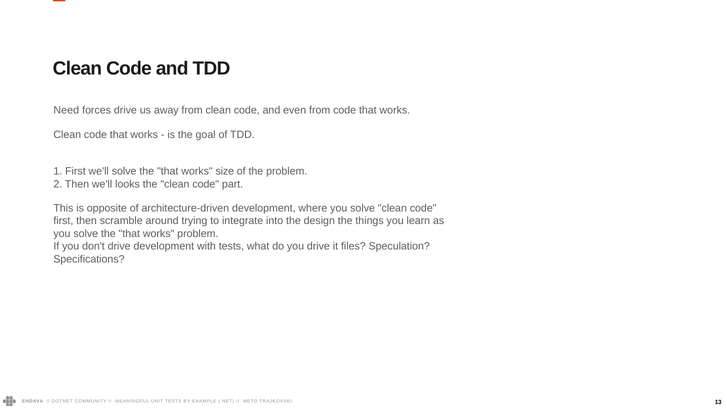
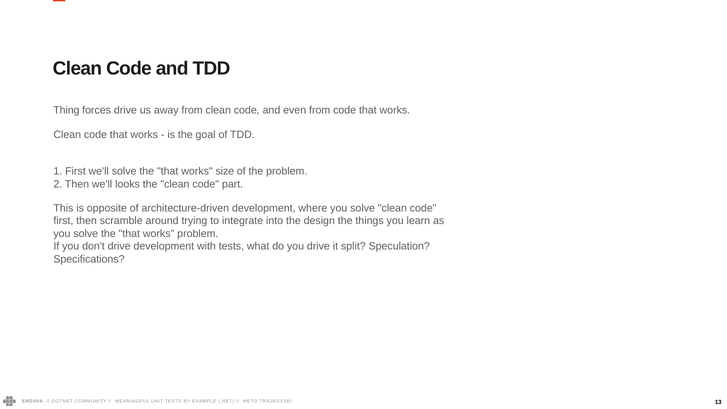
Need: Need -> Thing (66, 110)
files: files -> split (353, 246)
